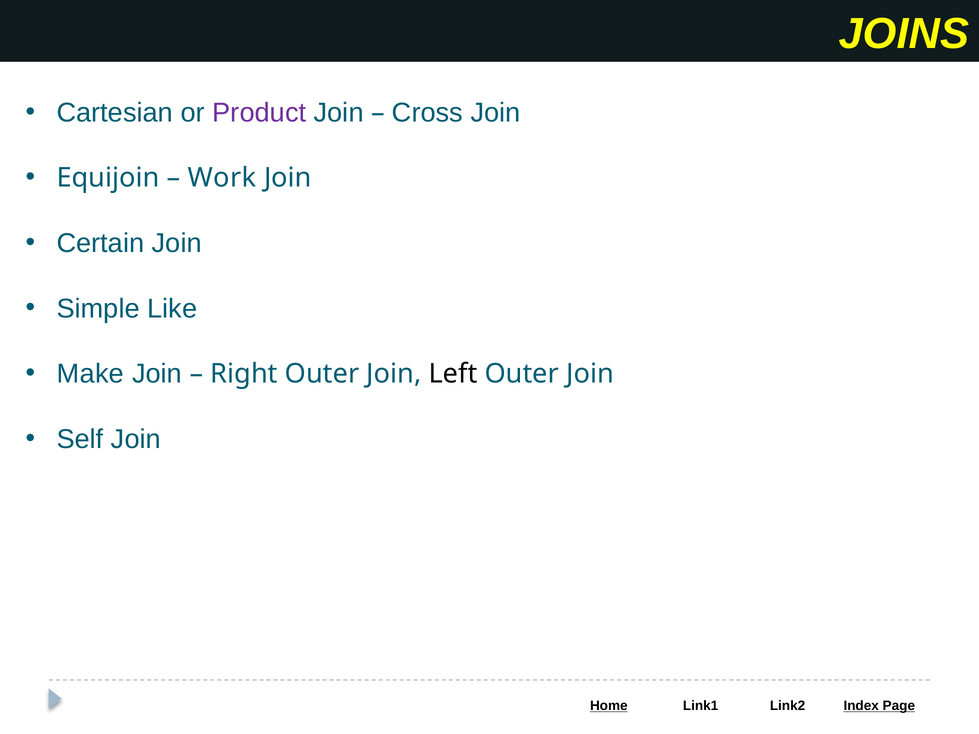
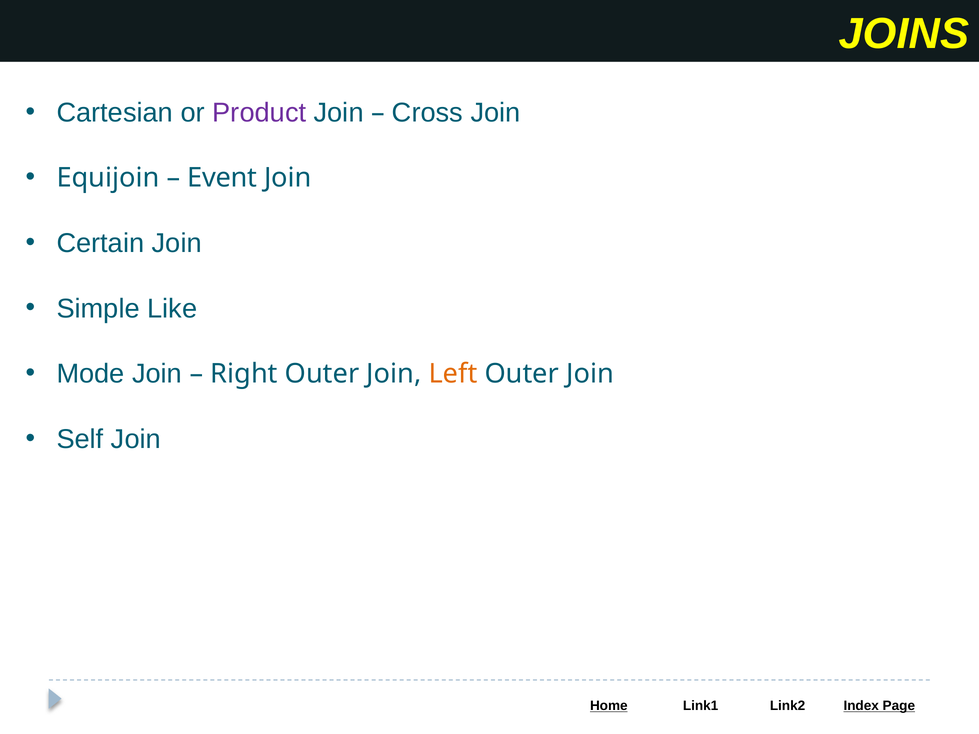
Work: Work -> Event (222, 178)
Make: Make -> Mode (91, 374)
Left colour: black -> orange (453, 374)
